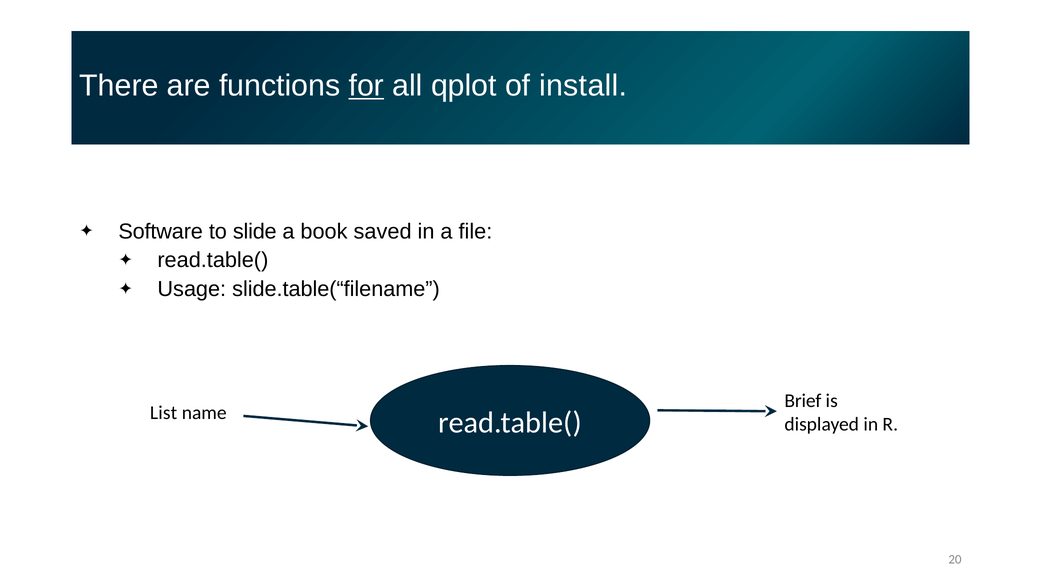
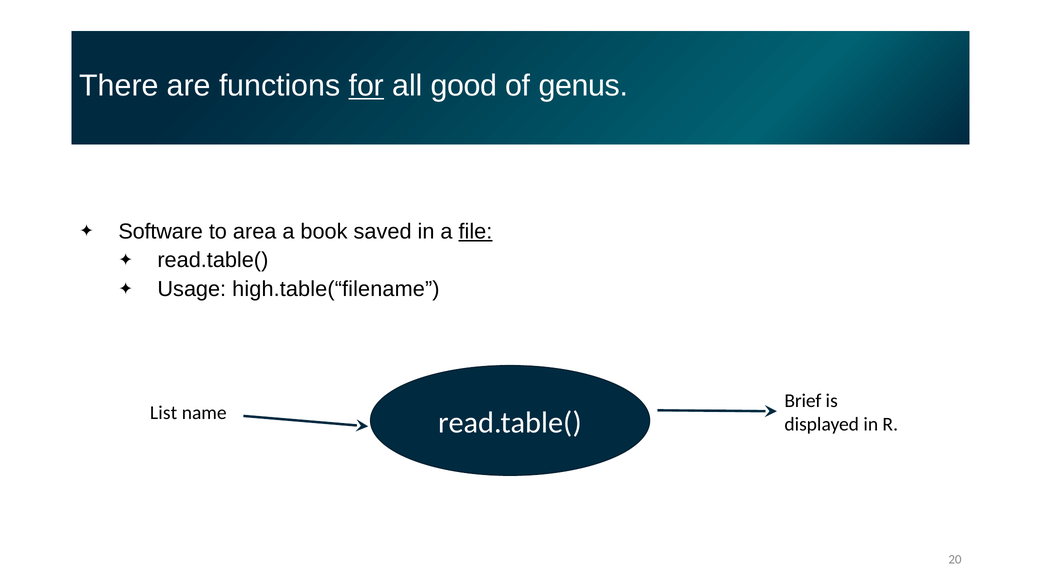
qplot: qplot -> good (464, 86)
install: install -> genus (583, 86)
slide: slide -> area (255, 231)
file underline: none -> present (475, 231)
slide.table(“filename: slide.table(“filename -> high.table(“filename (336, 289)
